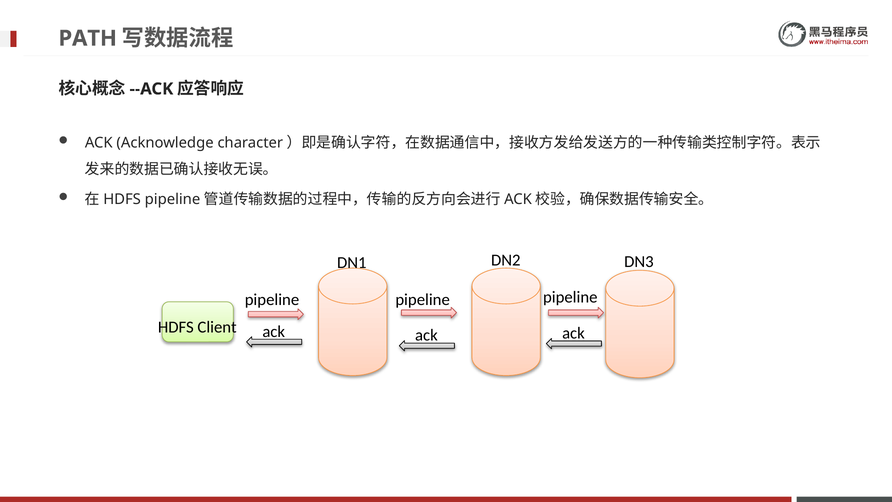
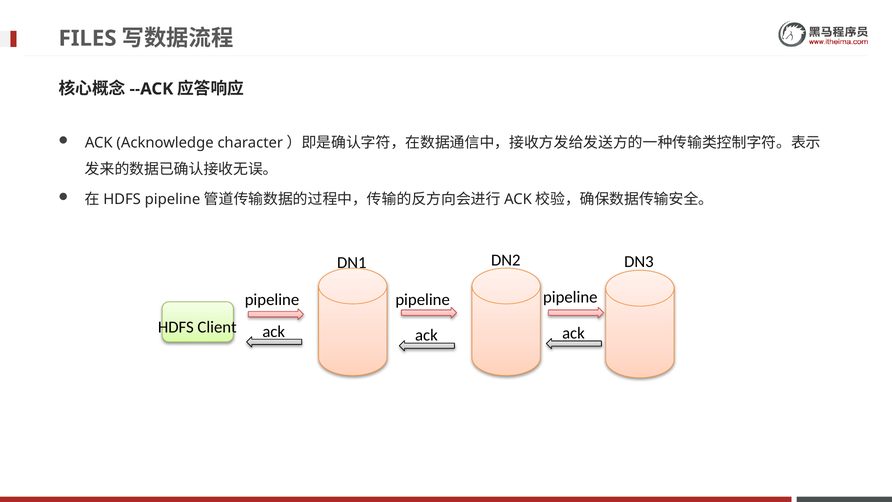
PATH: PATH -> FILES (88, 38)
